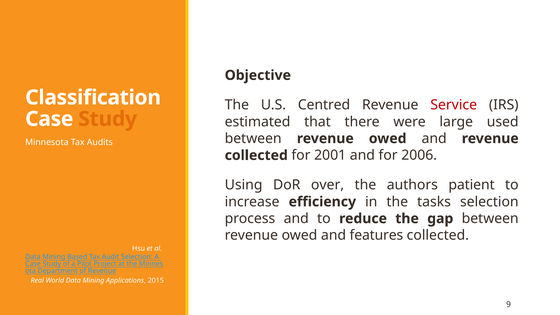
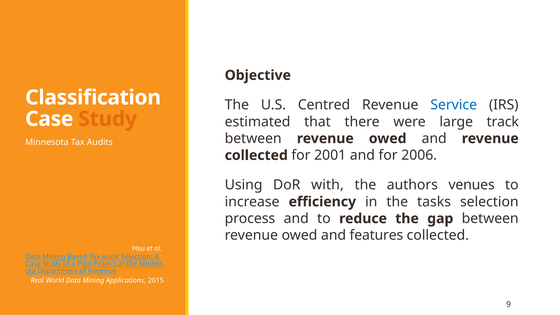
Service colour: red -> blue (454, 105)
used: used -> track (503, 122)
over: over -> with (327, 185)
patient: patient -> venues (472, 185)
